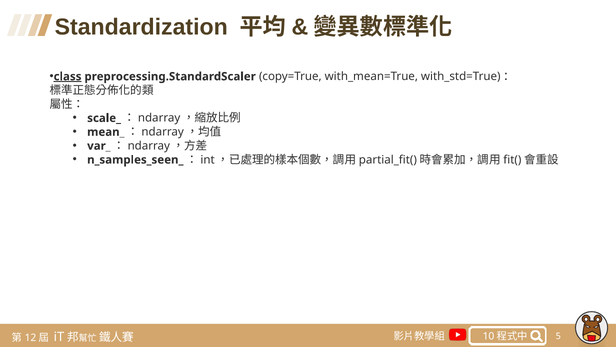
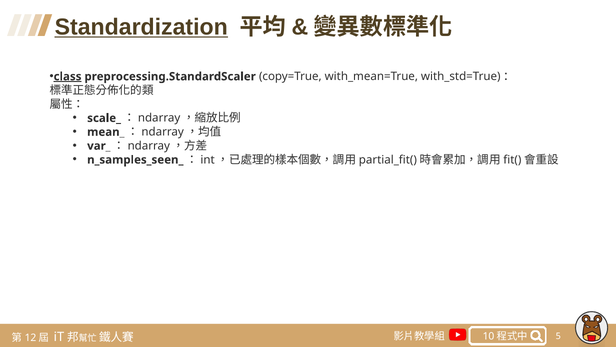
Standardization underline: none -> present (141, 27)
